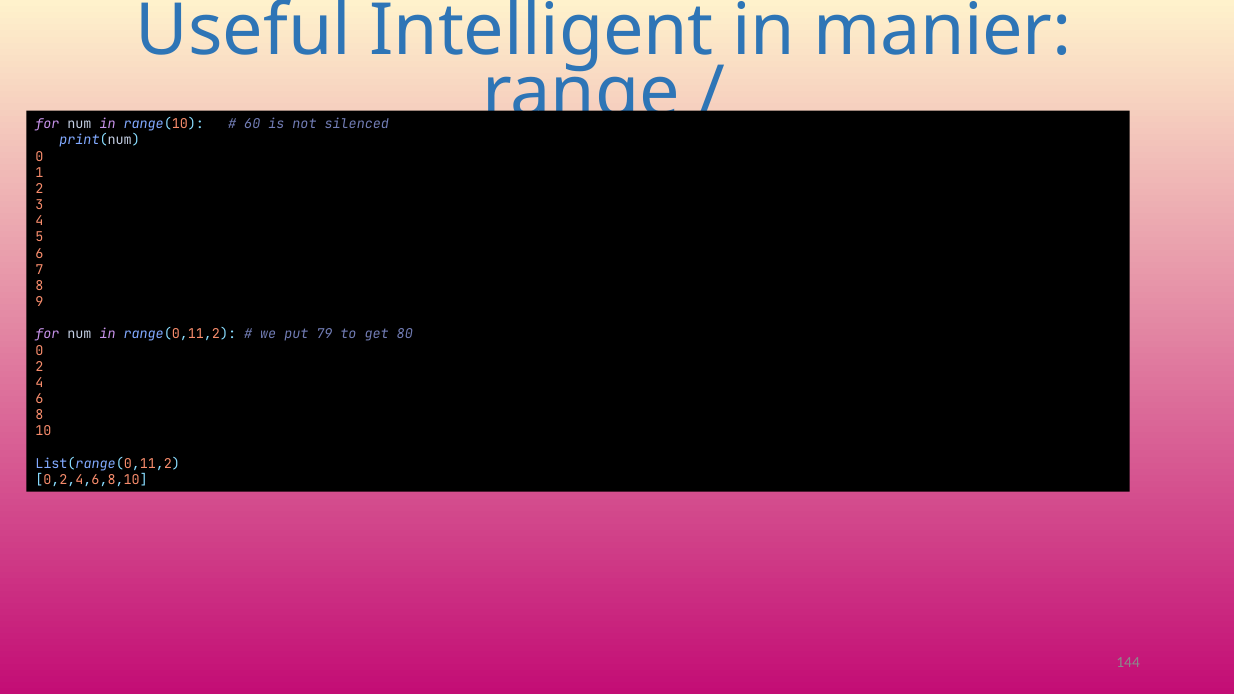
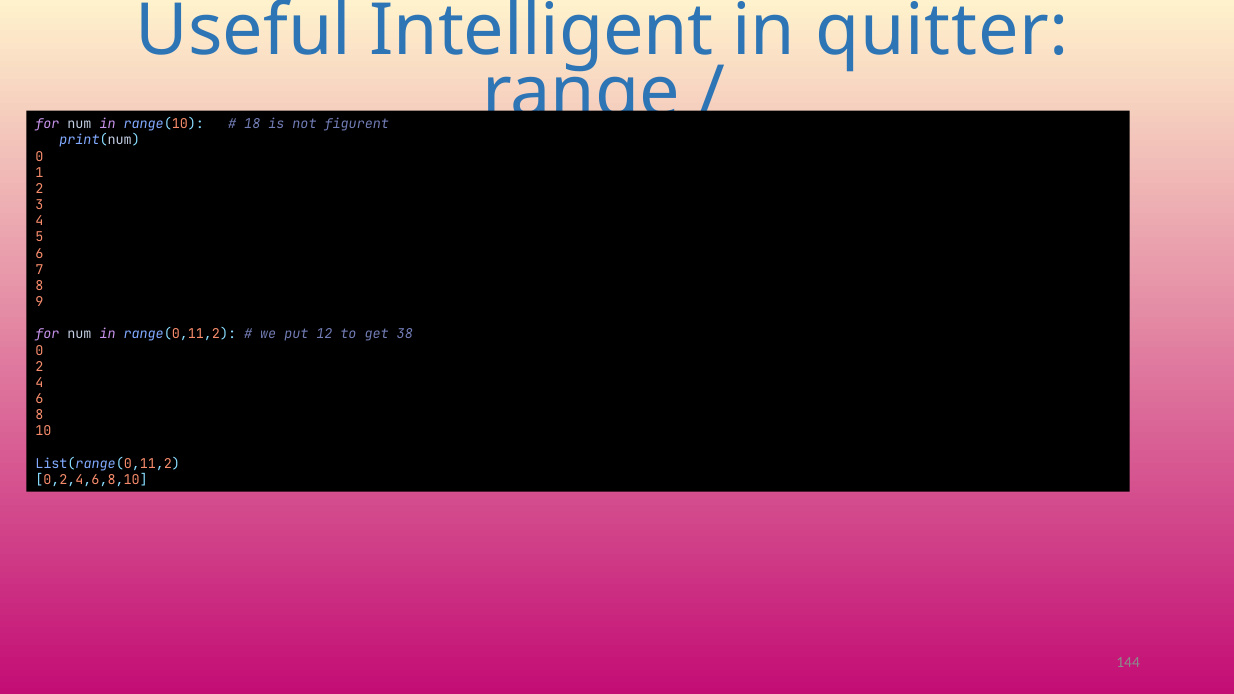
manier: manier -> quitter (942, 31)
60: 60 -> 18 (252, 124)
silenced: silenced -> figurent (357, 124)
79: 79 -> 12 (324, 335)
80: 80 -> 38 (405, 335)
